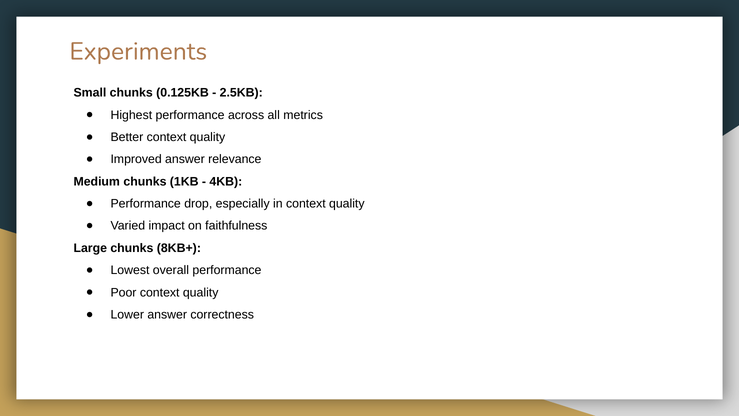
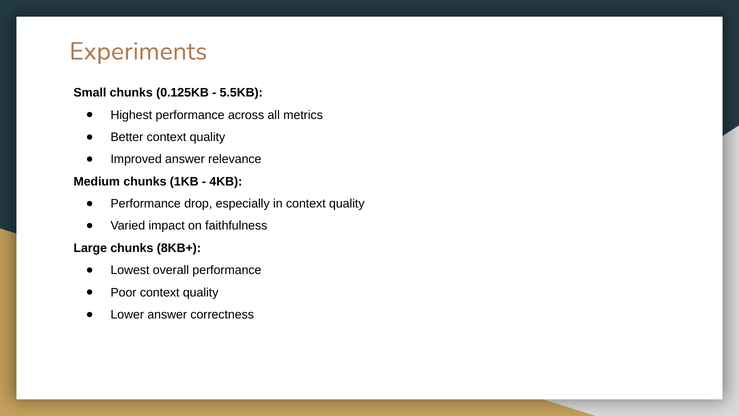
2.5KB: 2.5KB -> 5.5KB (241, 93)
